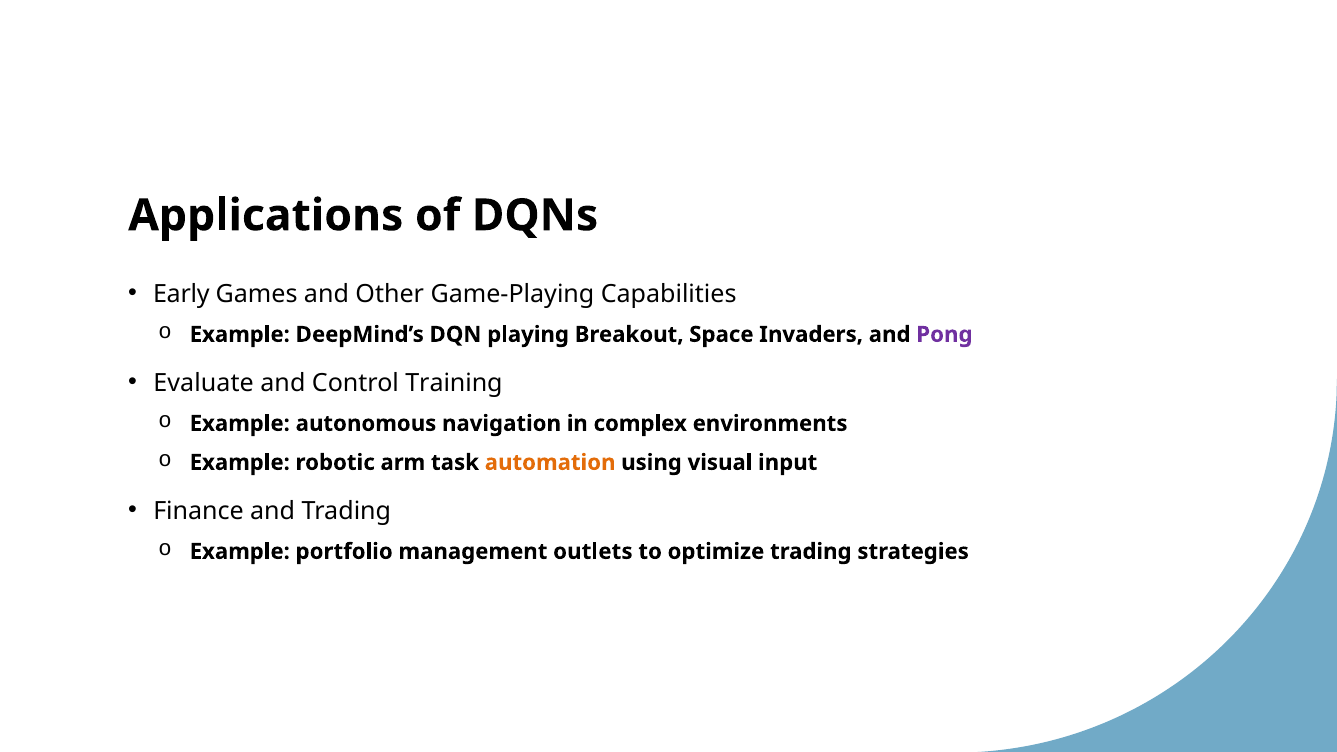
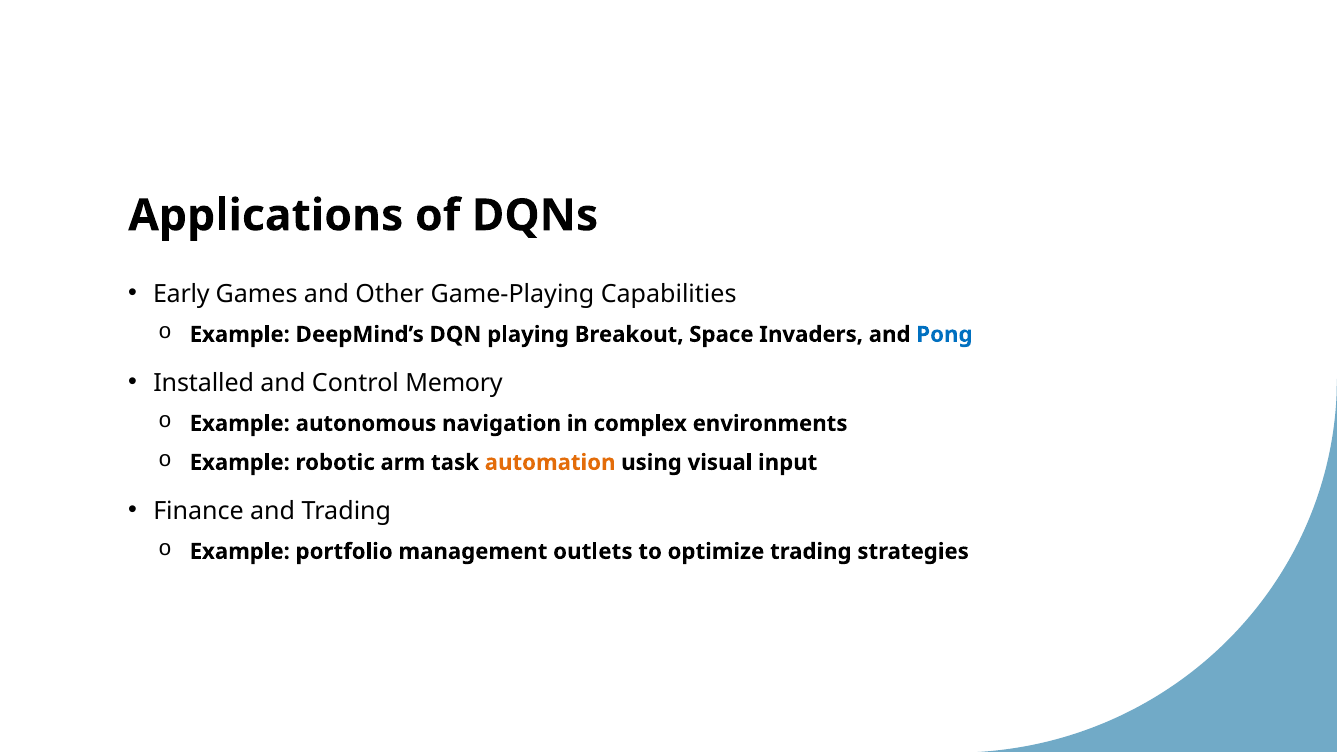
Pong colour: purple -> blue (944, 334)
Evaluate: Evaluate -> Installed (204, 383)
Training: Training -> Memory (454, 383)
